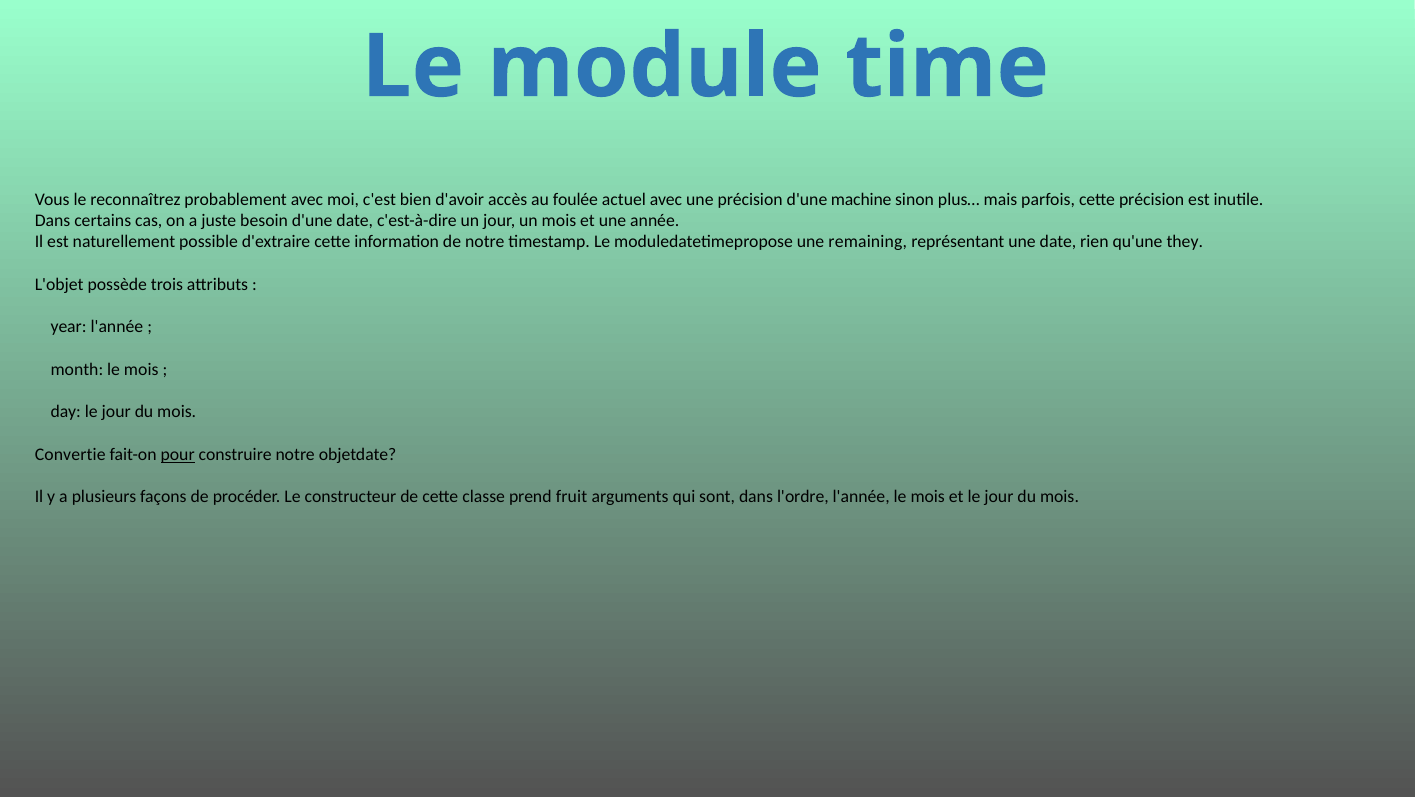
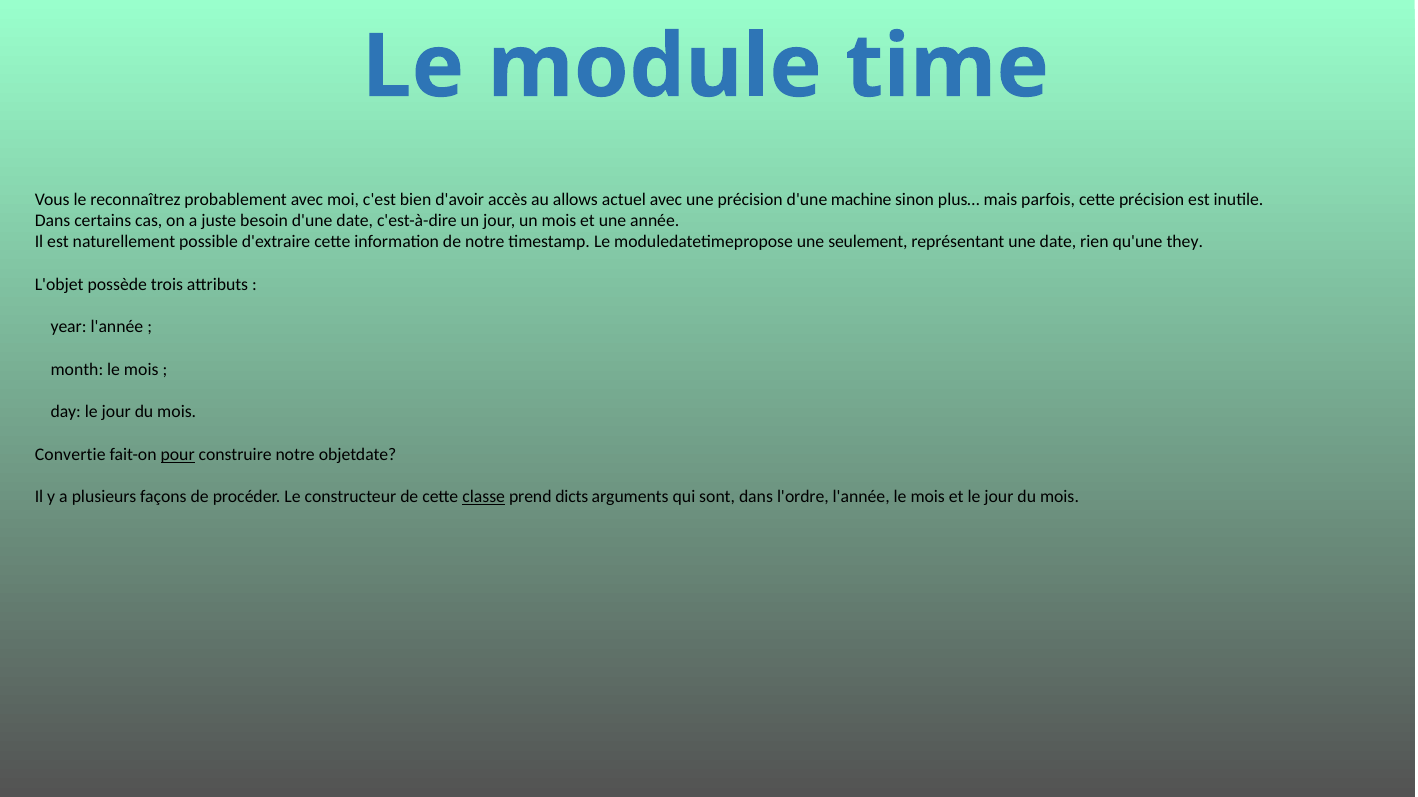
foulée: foulée -> allows (575, 200)
remaining: remaining -> seulement (868, 242)
classe underline: none -> present (484, 497)
fruit: fruit -> dicts (572, 497)
